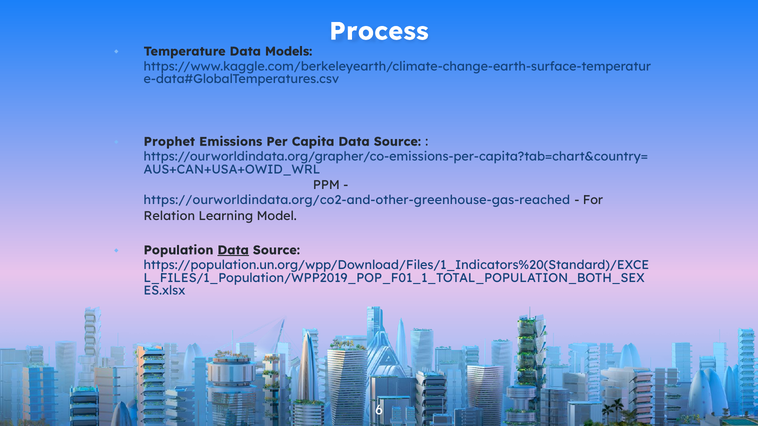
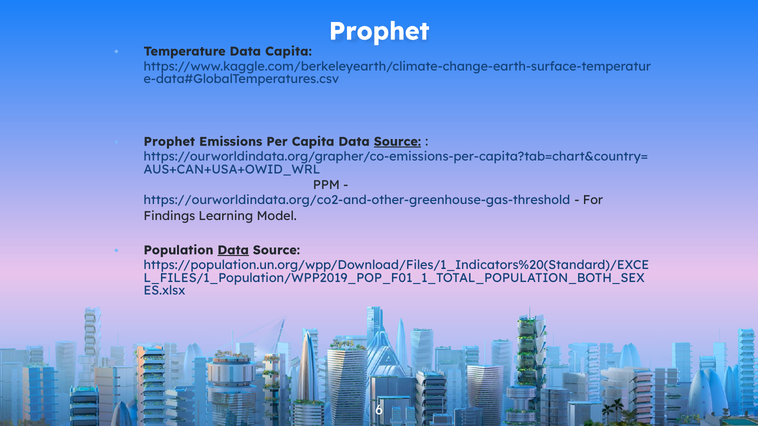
Process: Process -> Prophet (379, 31)
Data Models: Models -> Capita (288, 51)
Source underline: none -> present (397, 142)
https://ourworldindata.org/co2-and-other-greenhouse-gas-reached: https://ourworldindata.org/co2-and-other-greenhouse-gas-reached -> https://ourworldindata.org/co2-and-other-greenhouse-gas-threshold (357, 200)
Relation: Relation -> Findings (169, 216)
